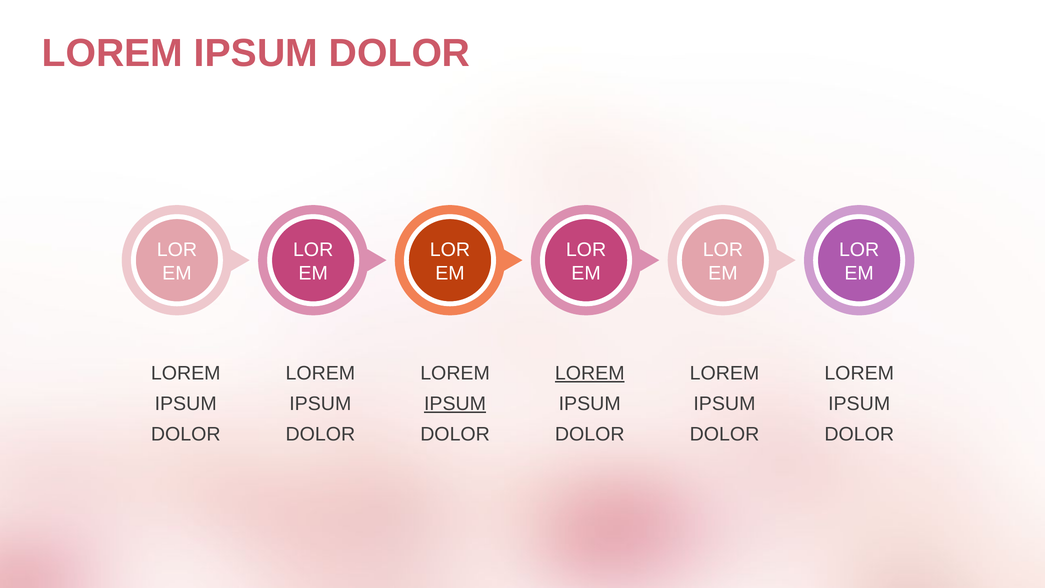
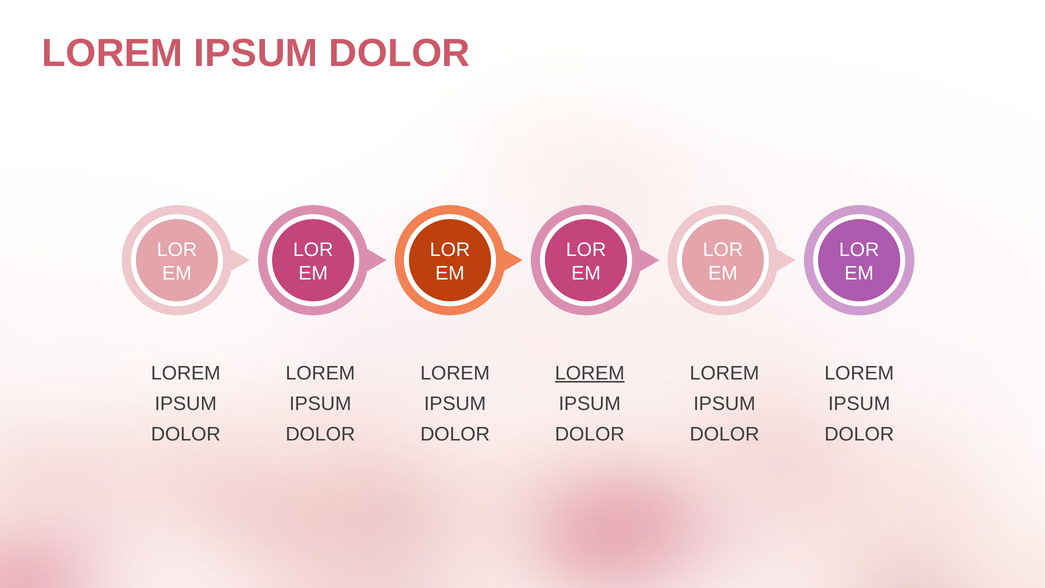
IPSUM underline: present -> none (455, 404)
